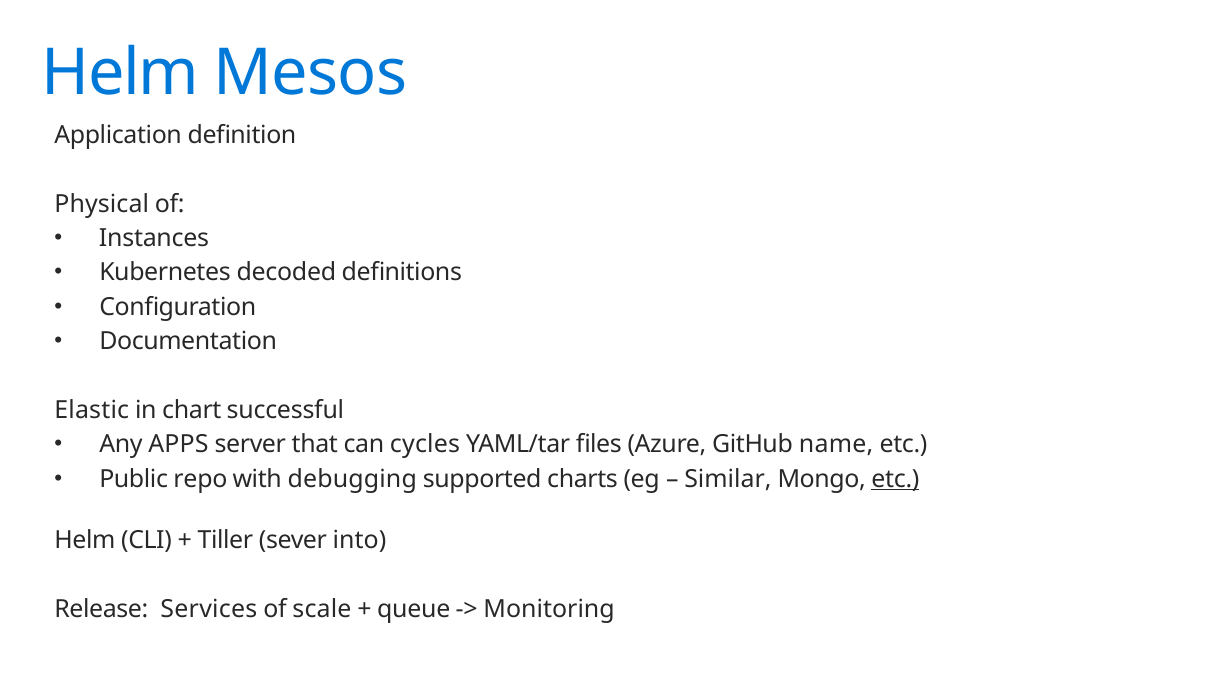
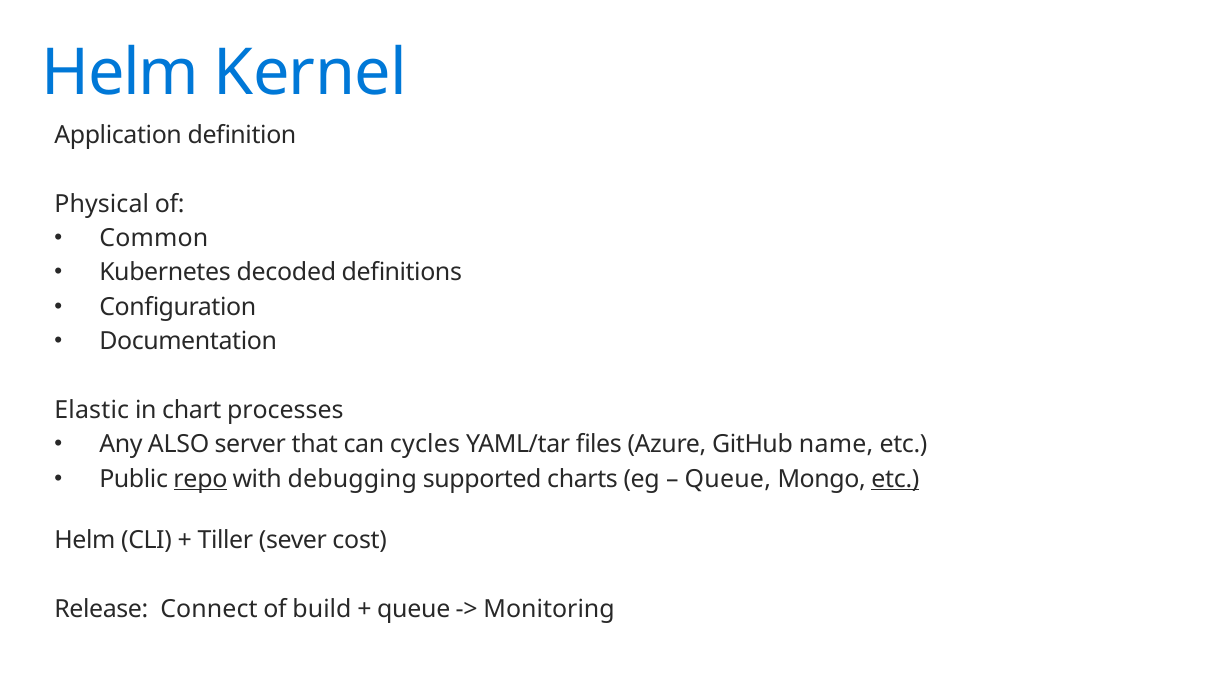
Mesos: Mesos -> Kernel (310, 73)
Instances: Instances -> Common (154, 238)
successful: successful -> processes (285, 410)
APPS: APPS -> ALSO (179, 445)
repo underline: none -> present (200, 479)
Similar: Similar -> Queue (728, 479)
into: into -> cost (360, 540)
Services: Services -> Connect (209, 609)
scale: scale -> build (322, 609)
